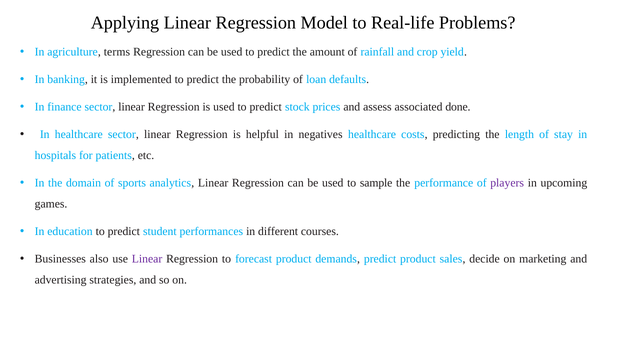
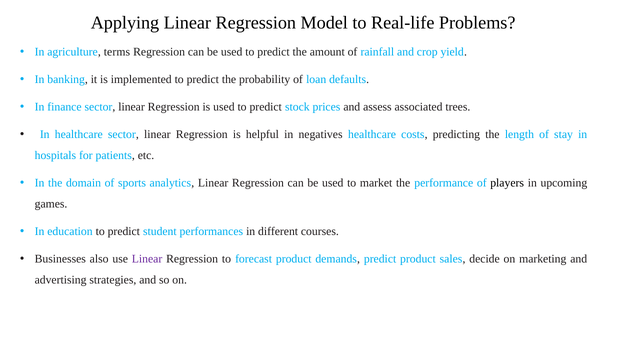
done: done -> trees (458, 107)
sample: sample -> market (376, 183)
players colour: purple -> black (507, 183)
